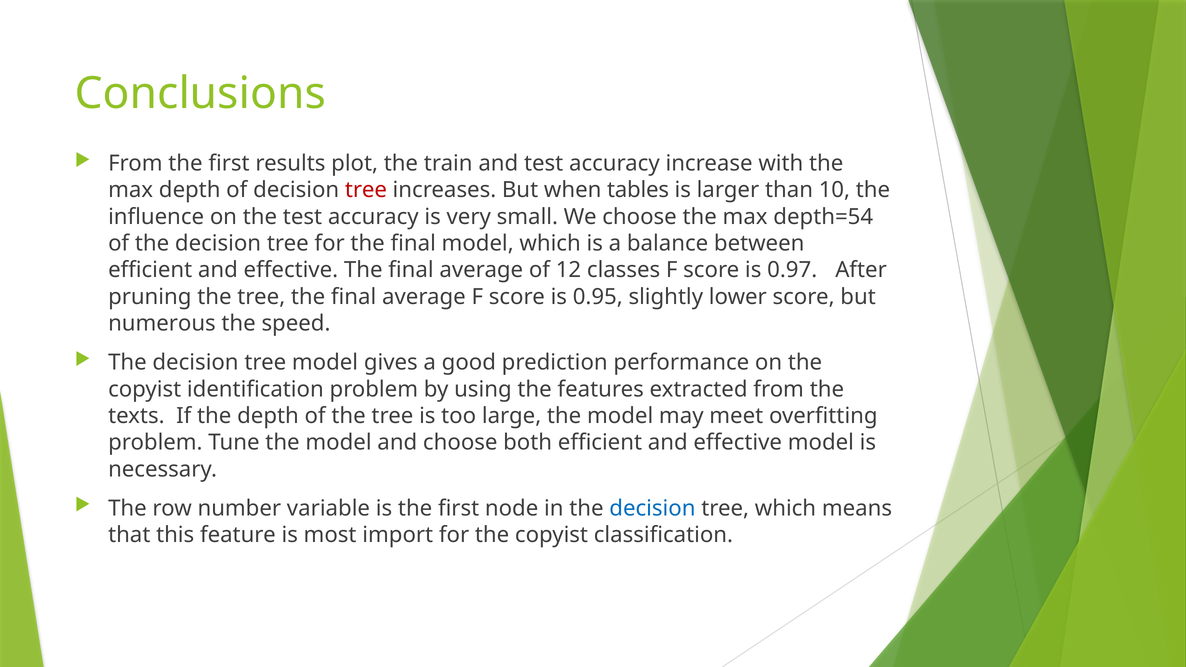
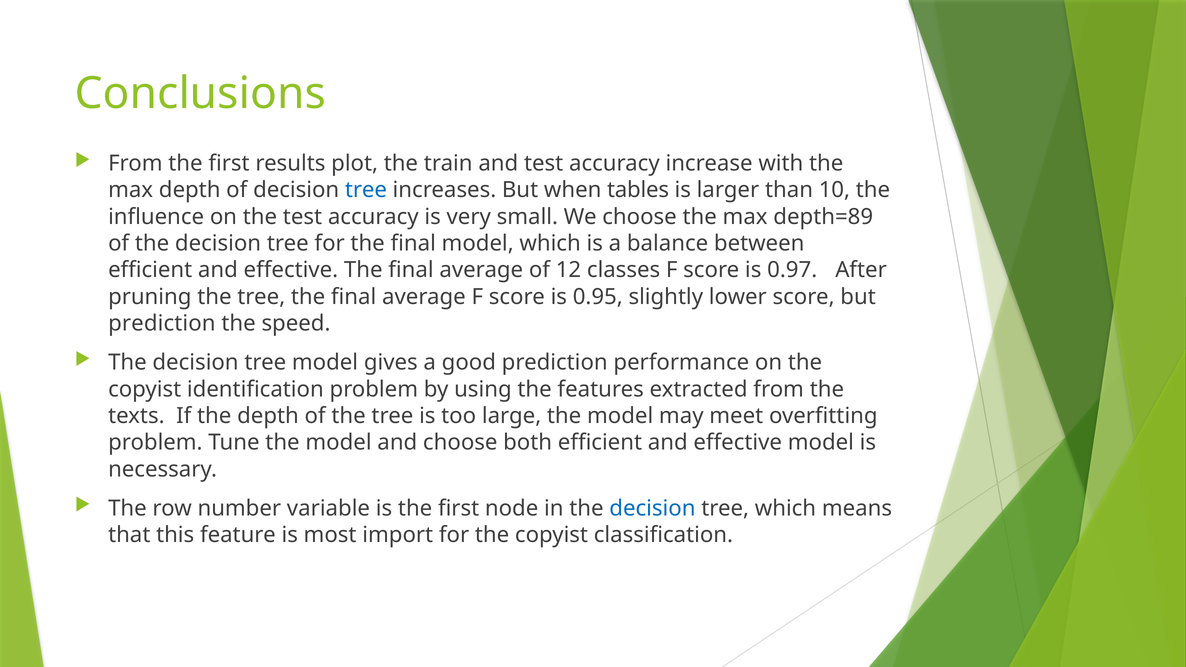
tree colour: red -> blue (366, 190)
depth=54: depth=54 -> depth=89 (823, 217)
numerous: numerous -> prediction (162, 324)
